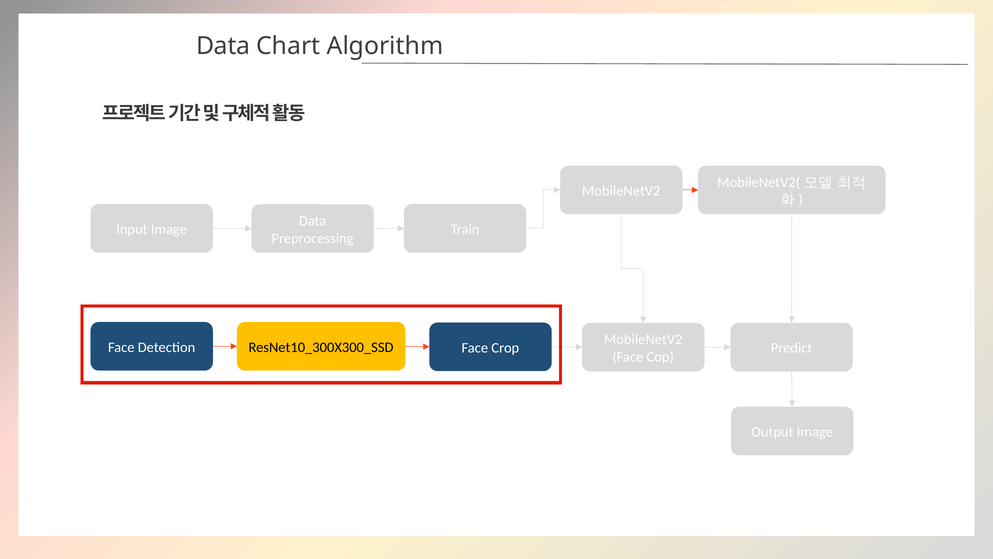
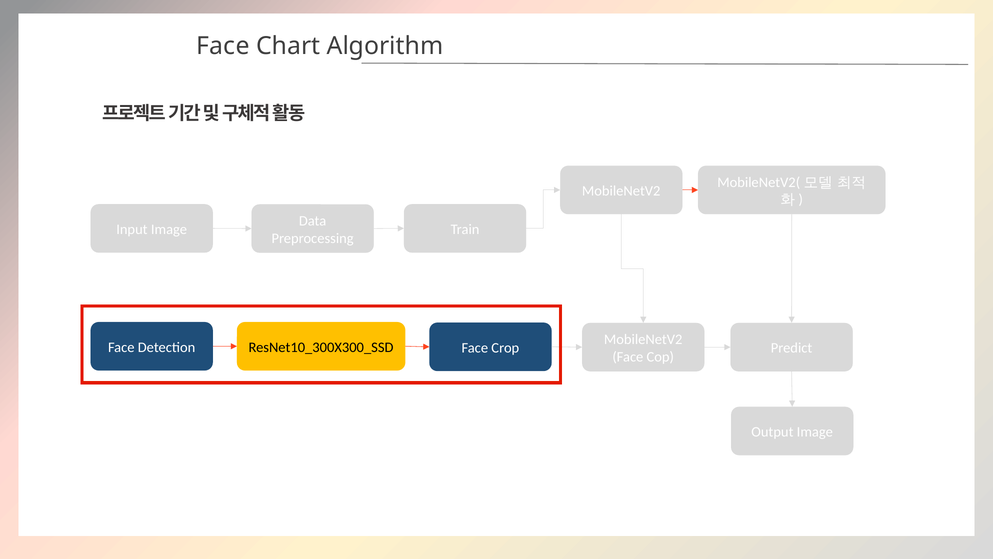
04-9 Data: Data -> Face (223, 46)
